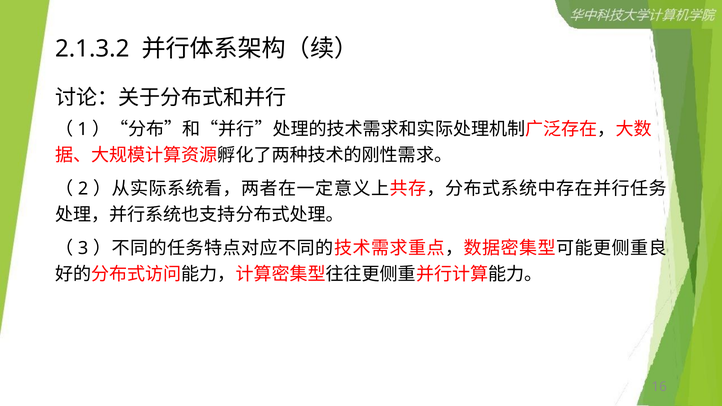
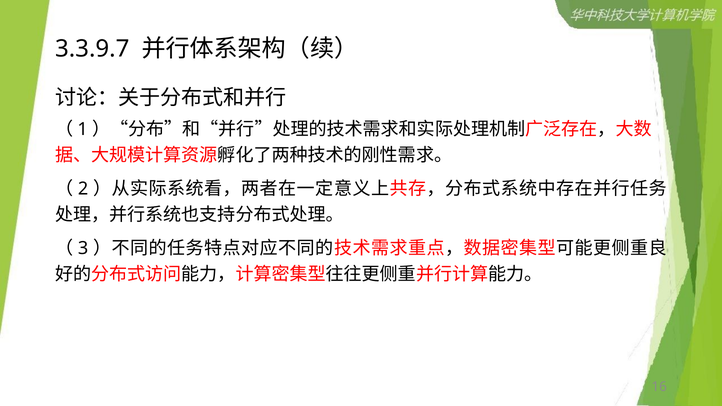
2.1.3.2: 2.1.3.2 -> 3.3.9.7 (92, 49)
